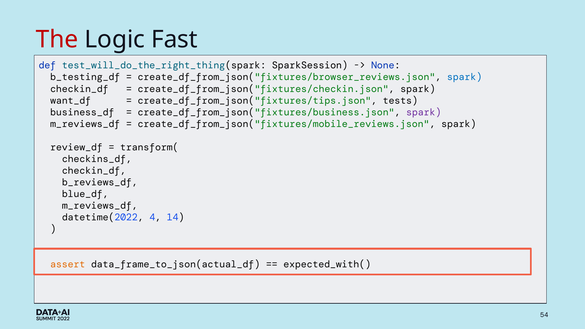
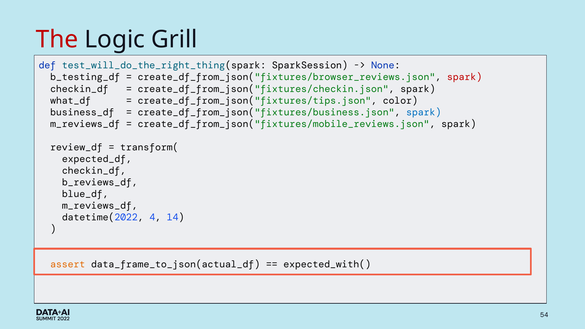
Fast: Fast -> Grill (174, 40)
spark colour: blue -> red (465, 77)
want_df: want_df -> what_df (71, 101)
tests: tests -> color (400, 101)
spark colour: purple -> blue (424, 112)
checkins_df: checkins_df -> expected_df (97, 159)
